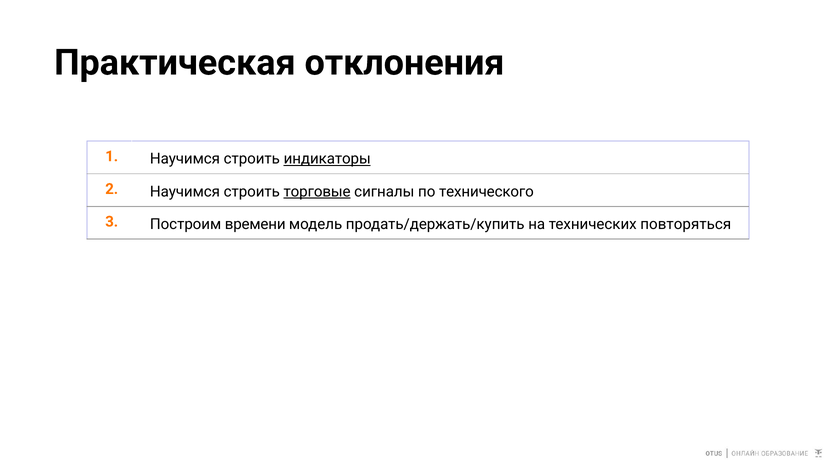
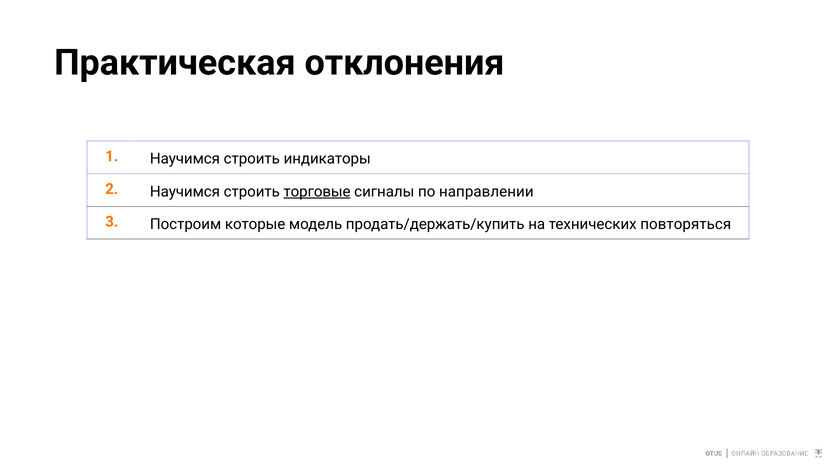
индикаторы underline: present -> none (327, 159)
технического: технического -> направлении (486, 192)
времени: времени -> которые (255, 224)
